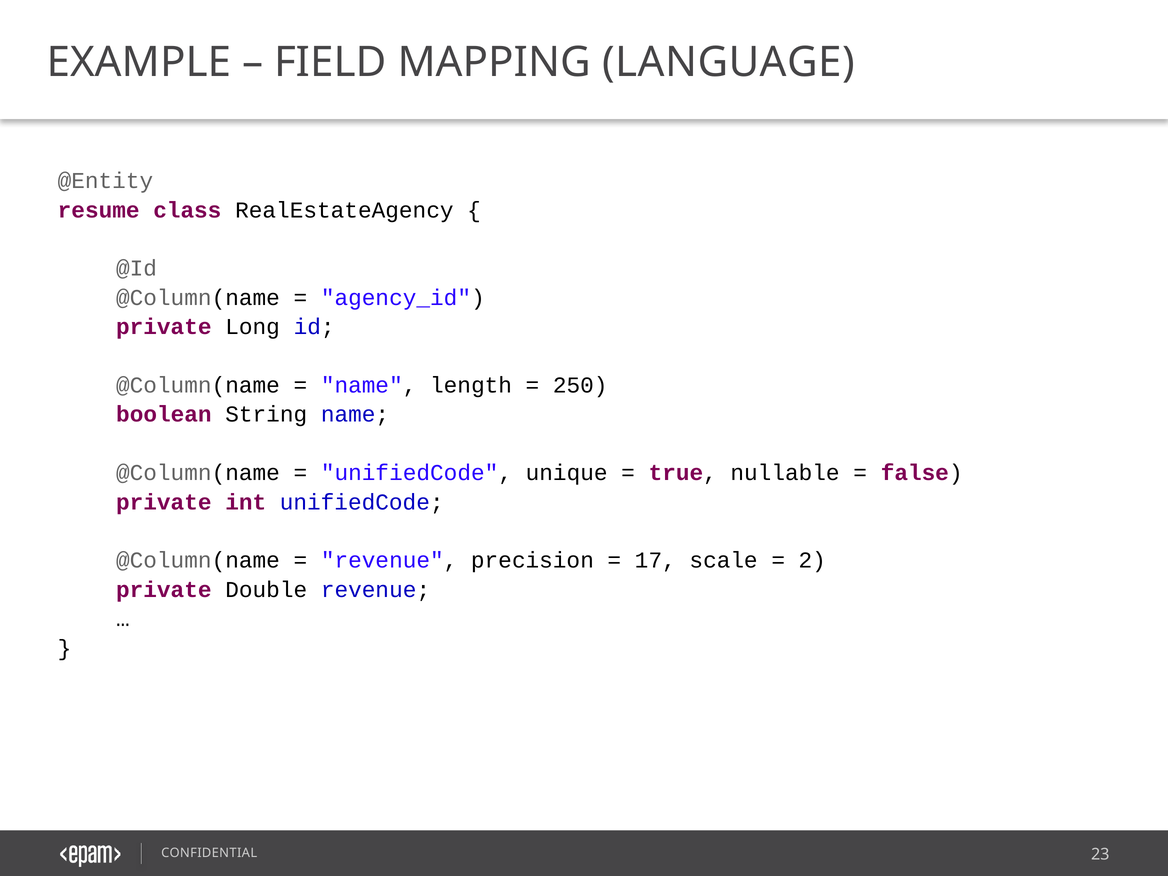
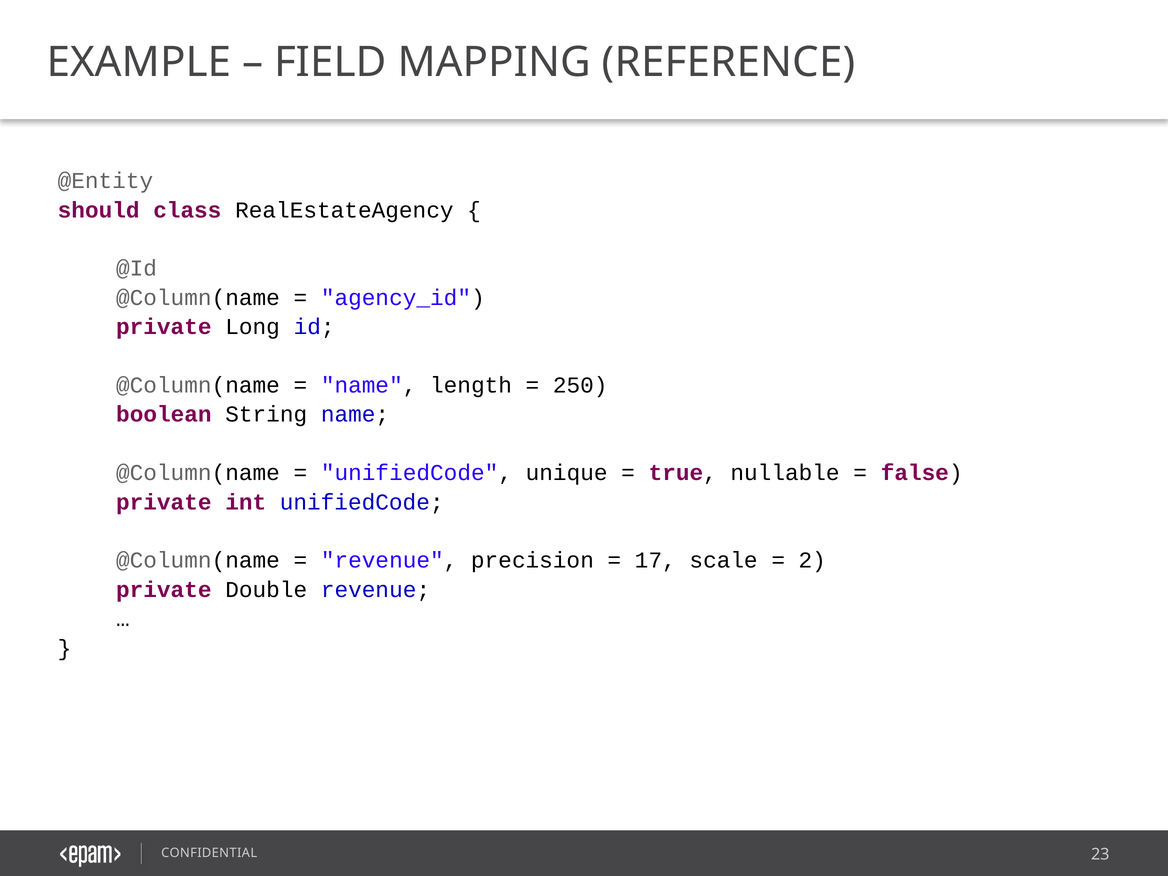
LANGUAGE: LANGUAGE -> REFERENCE (729, 63)
resume: resume -> should (99, 210)
